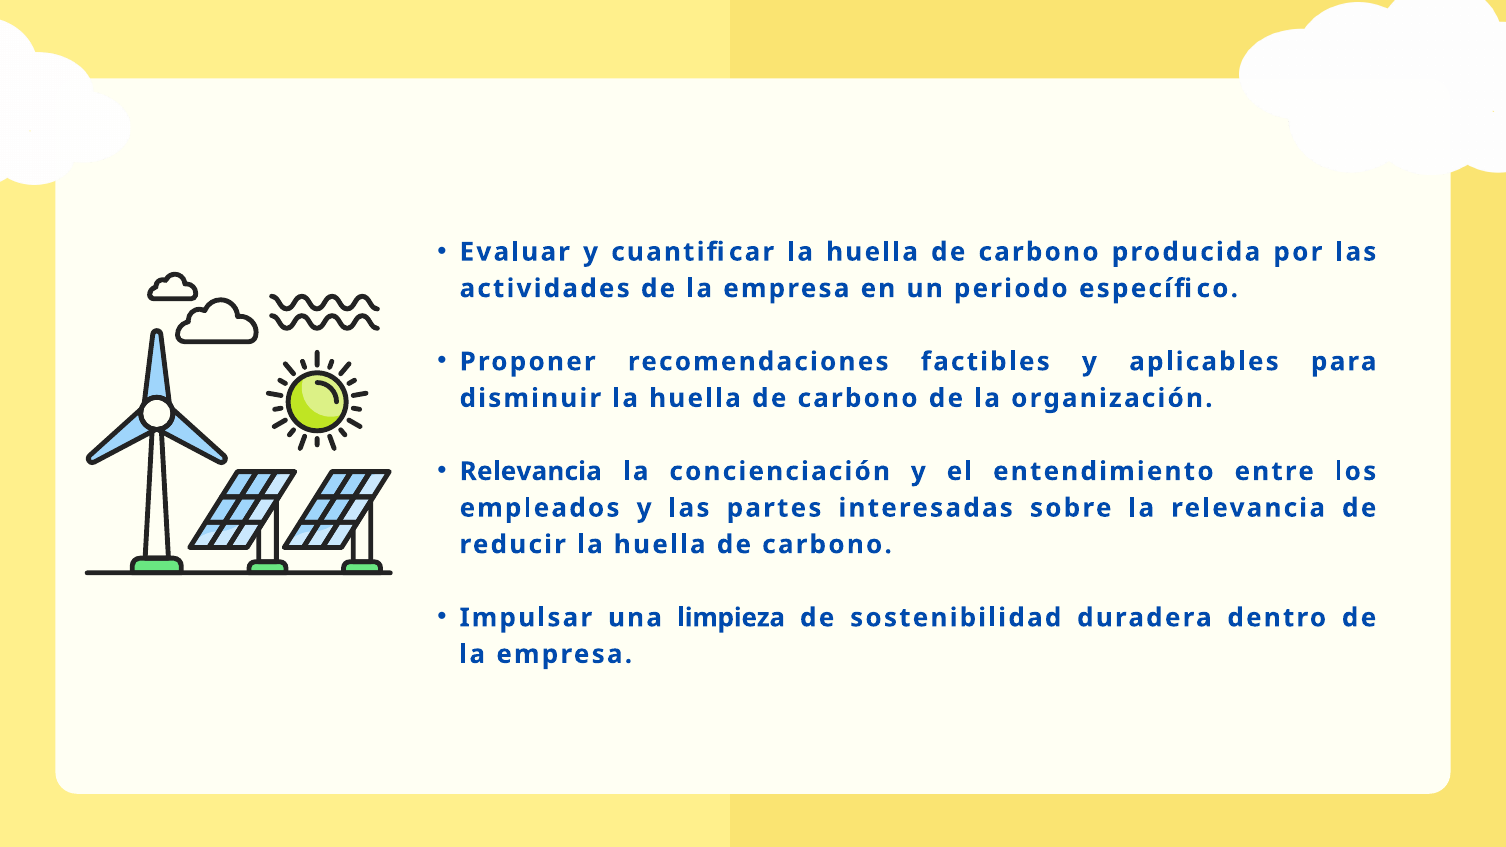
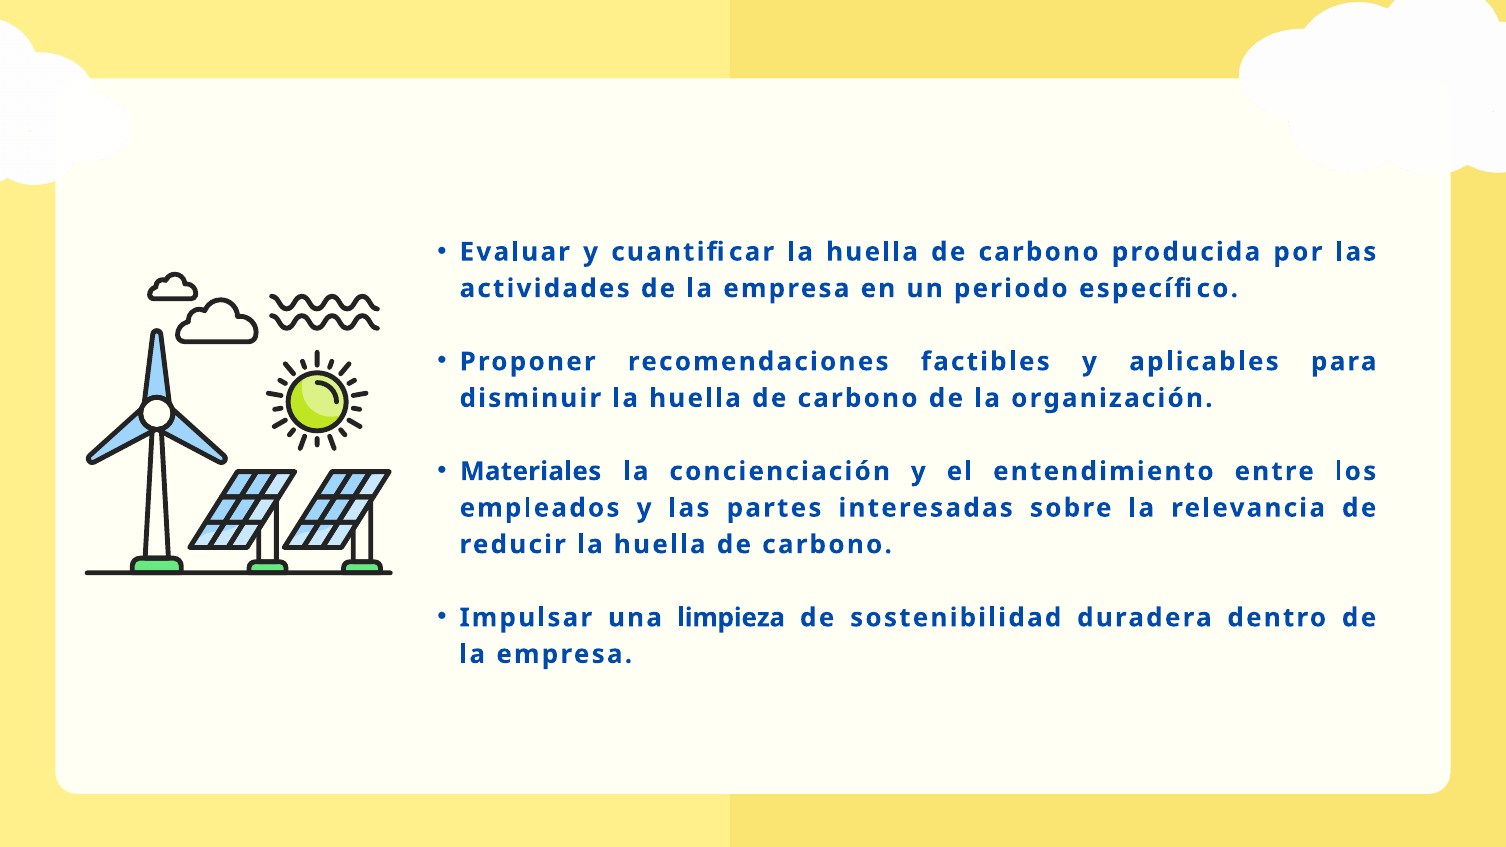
Relevancia: Relevancia -> Materiales (531, 471)
